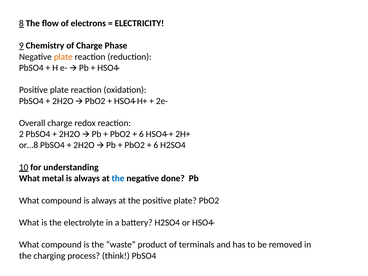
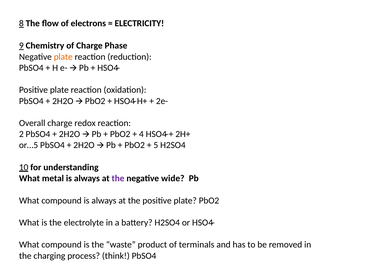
6: 6 -> 4 (141, 134)
or…8: or…8 -> or…5 (29, 145)
6: 6 -> 5 (156, 145)
the colour: blue -> purple (118, 178)
done: done -> wide (173, 178)
